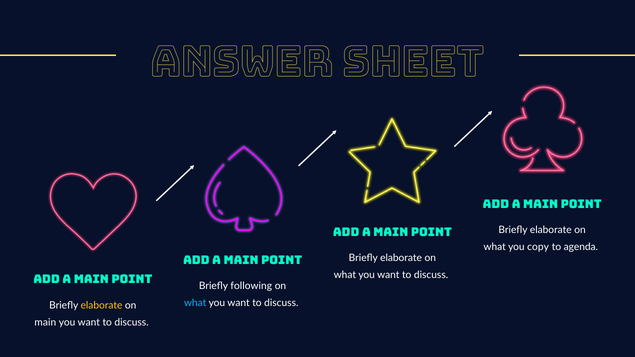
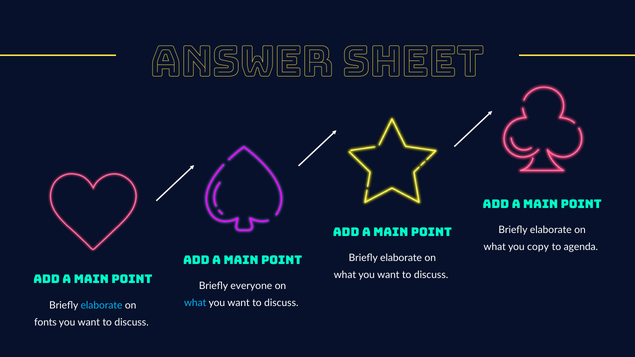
following: following -> everyone (251, 286)
elaborate colour: yellow -> light blue (102, 305)
main: main -> fonts (45, 322)
